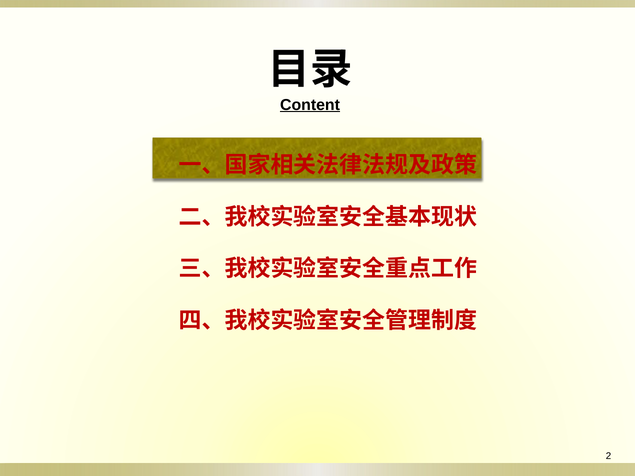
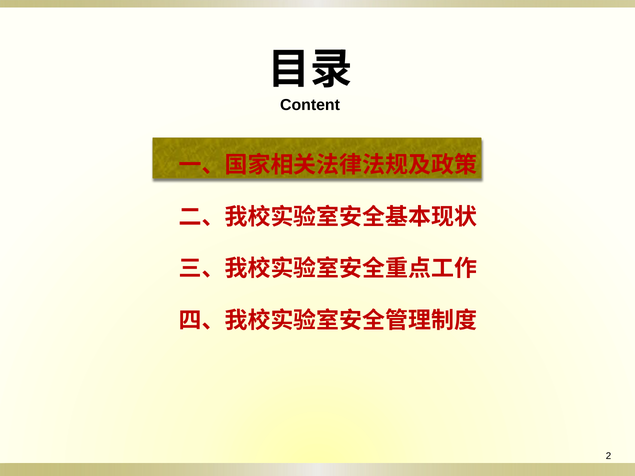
Content underline: present -> none (310, 105)
